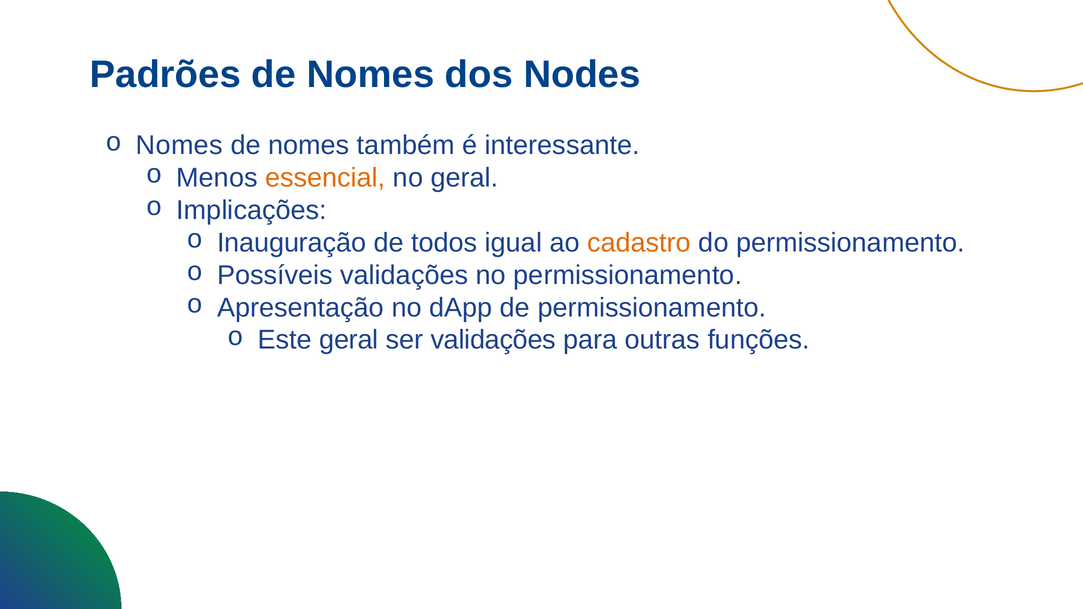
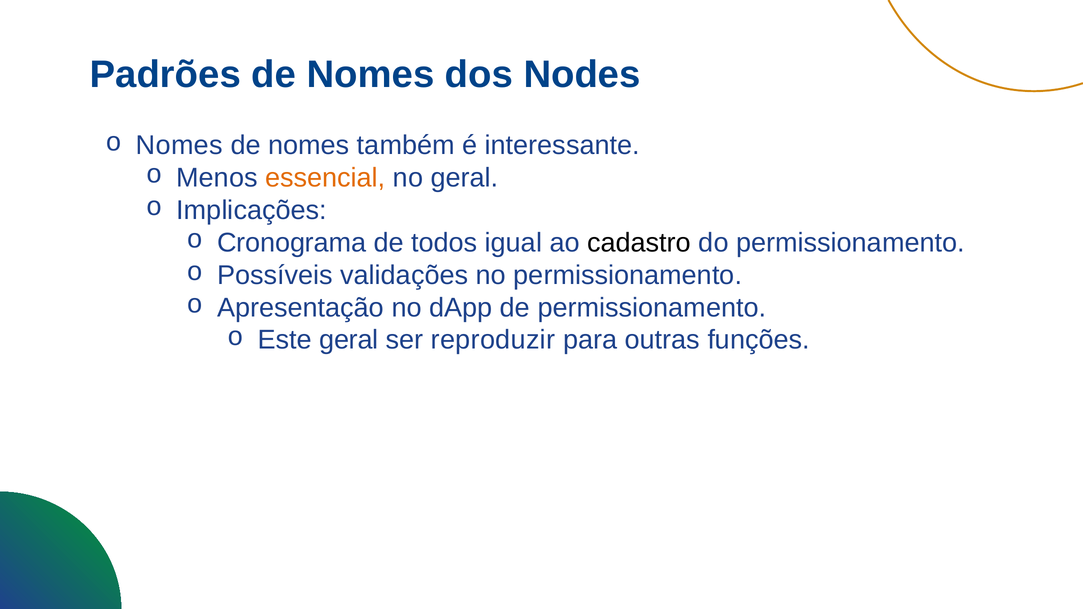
Inauguração: Inauguração -> Cronograma (292, 243)
cadastro colour: orange -> black (639, 243)
ser validações: validações -> reproduzir (493, 340)
